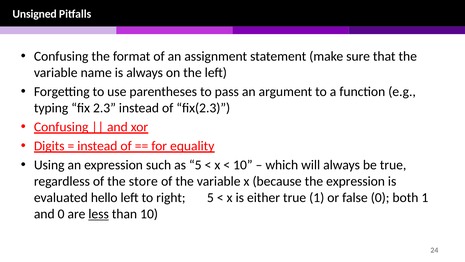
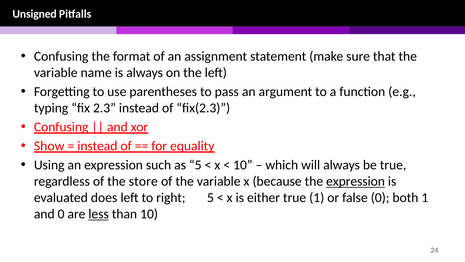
Digits: Digits -> Show (49, 146)
expression underline: none -> present (356, 181)
hello: hello -> does (104, 197)
